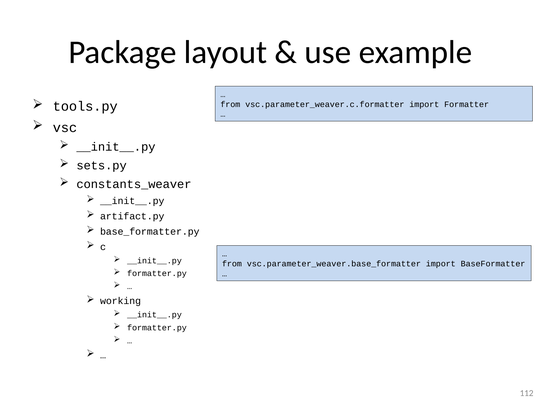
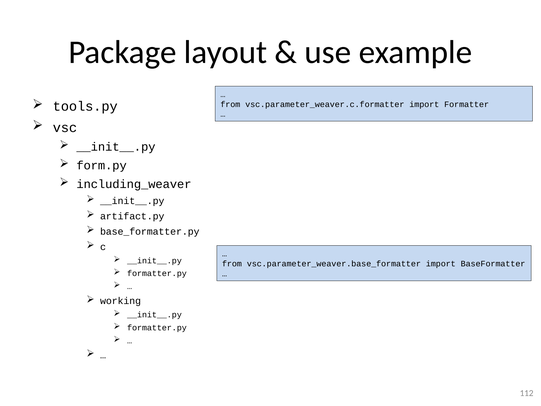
sets.py: sets.py -> form.py (102, 166)
constants_weaver: constants_weaver -> including_weaver (134, 184)
